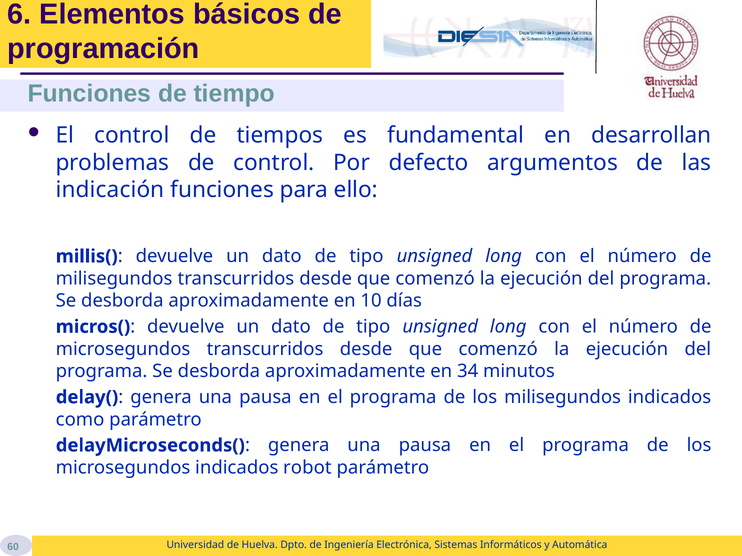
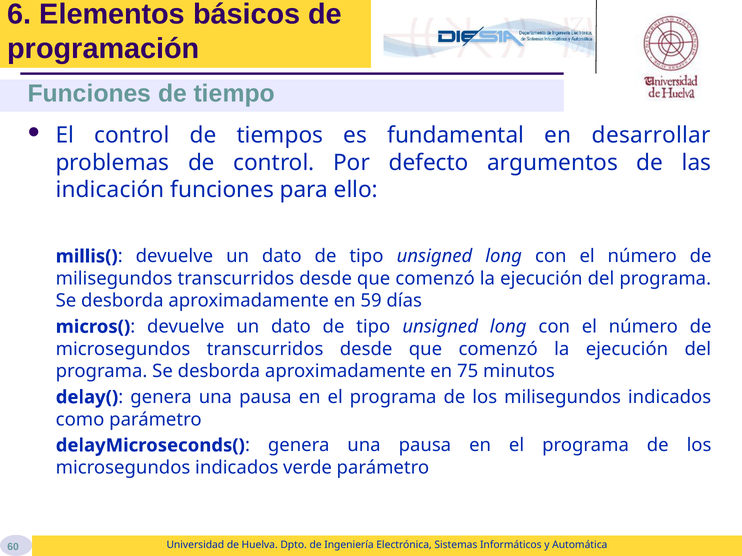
desarrollan: desarrollan -> desarrollar (651, 135)
10: 10 -> 59 (371, 301)
34: 34 -> 75 (468, 372)
robot: robot -> verde (308, 468)
